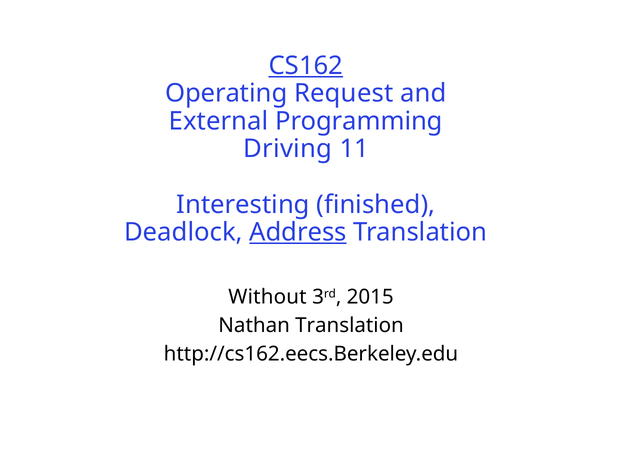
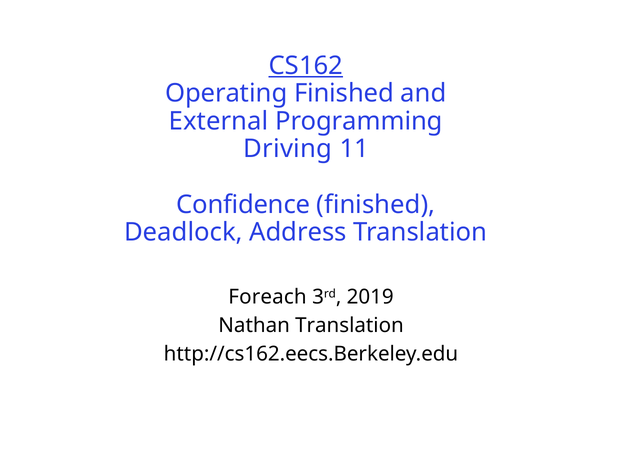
Operating Request: Request -> Finished (344, 93)
Interesting: Interesting -> Confidence (243, 204)
Address underline: present -> none (298, 232)
Without: Without -> Foreach (268, 297)
2015: 2015 -> 2019 (370, 297)
